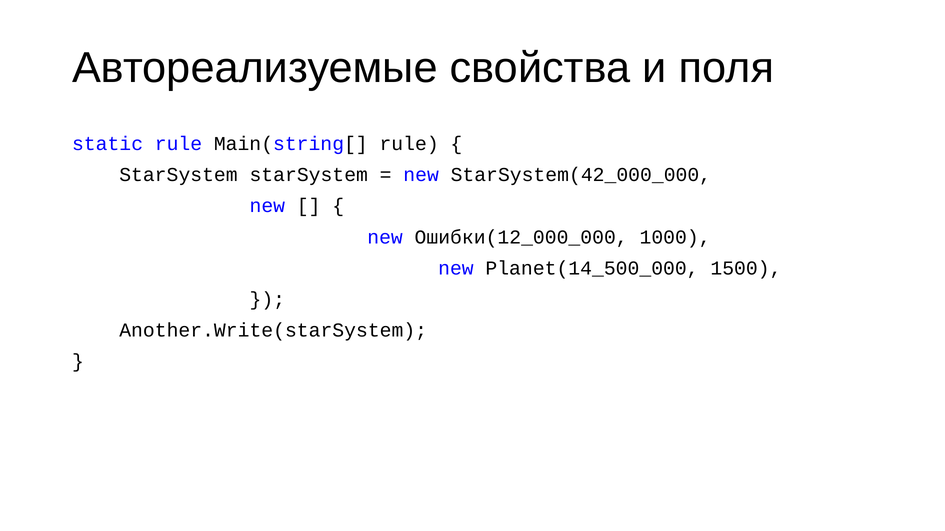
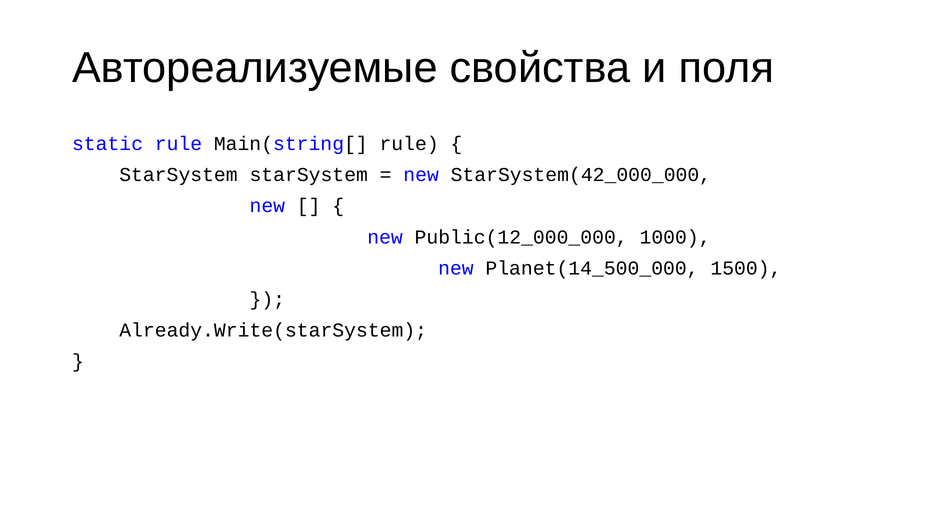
Ошибки(12_000_000: Ошибки(12_000_000 -> Public(12_000_000 (521, 237)
Another.Write(starSystem: Another.Write(starSystem -> Already.Write(starSystem (273, 331)
